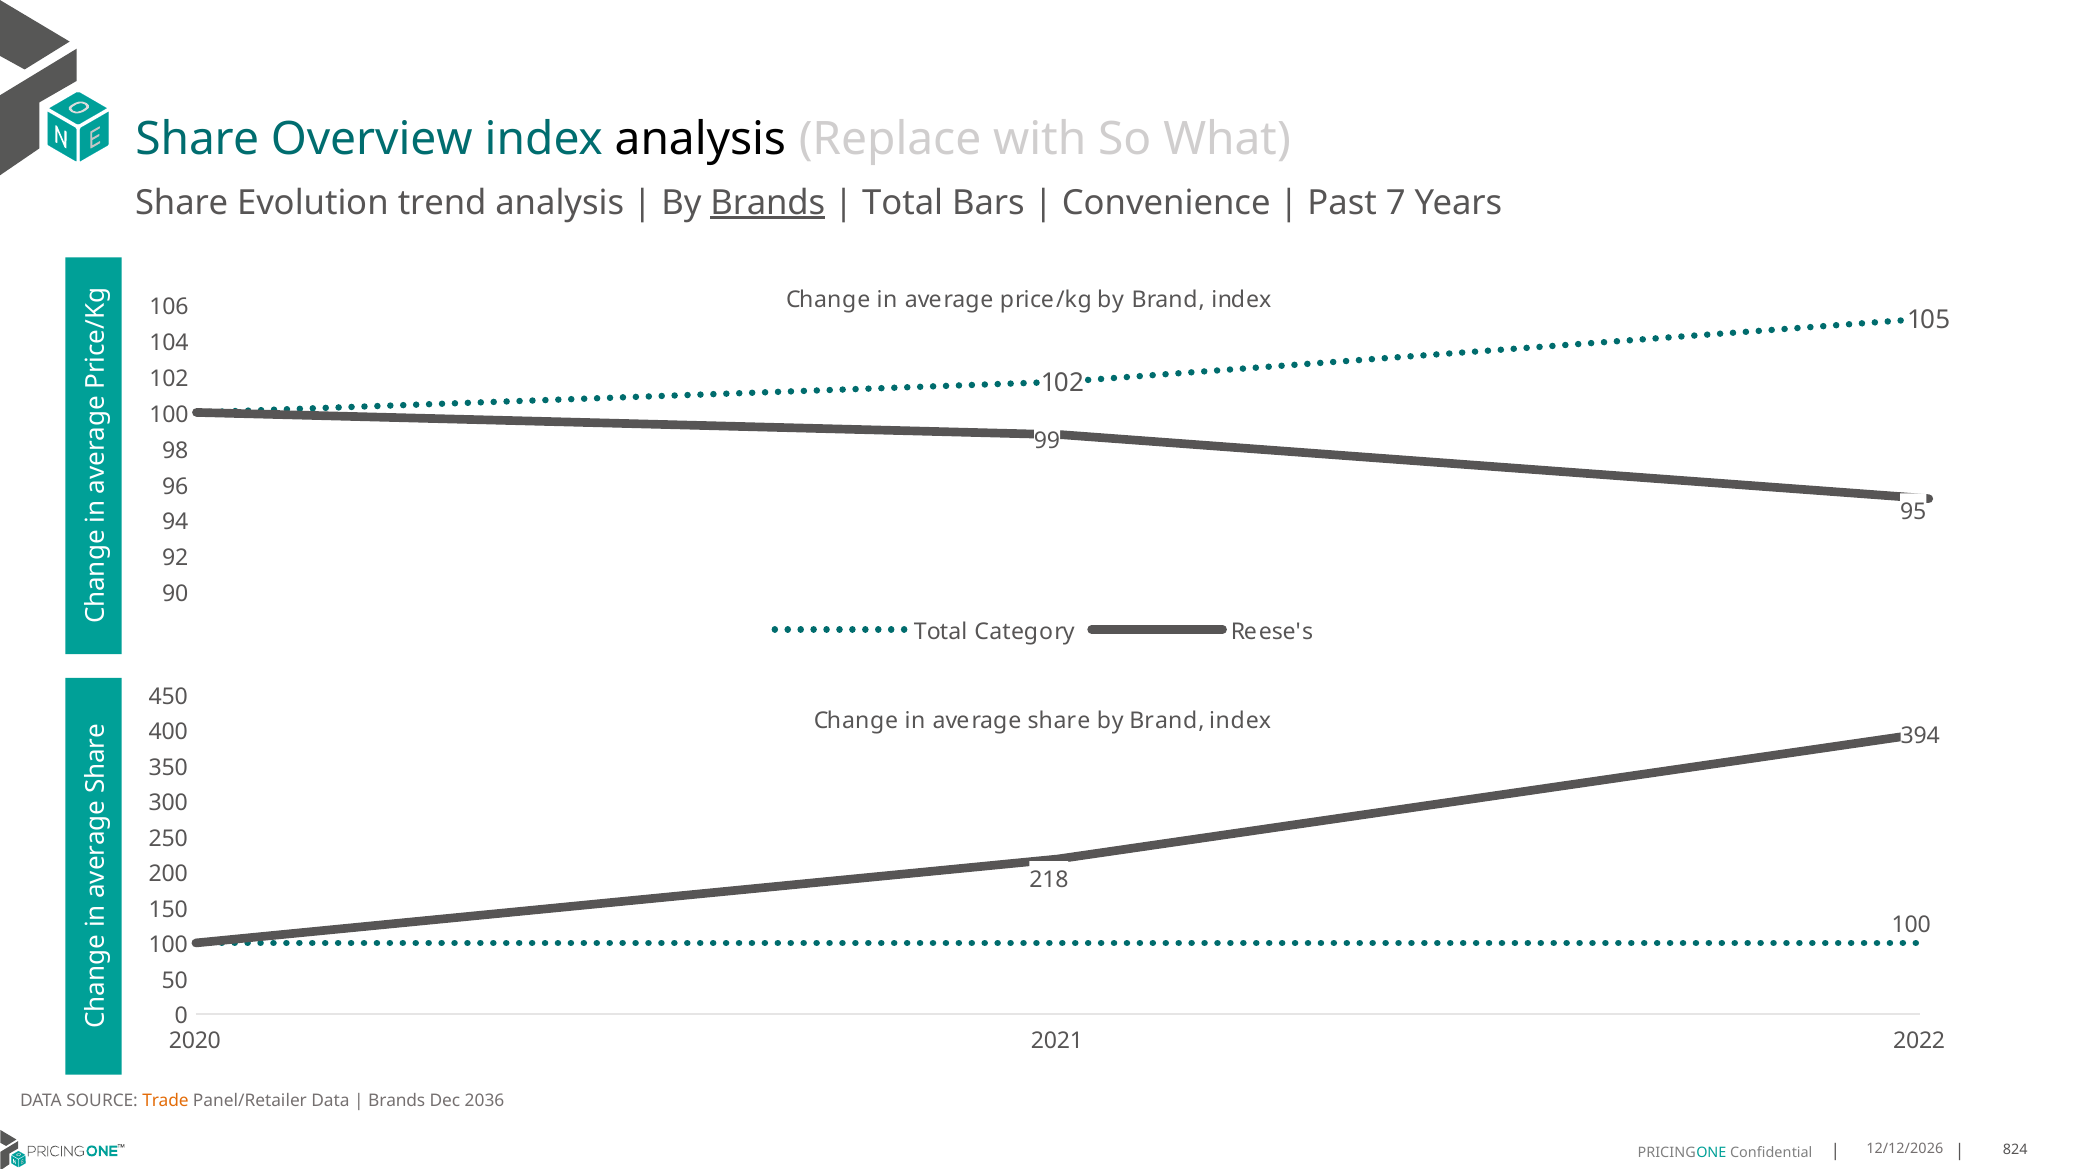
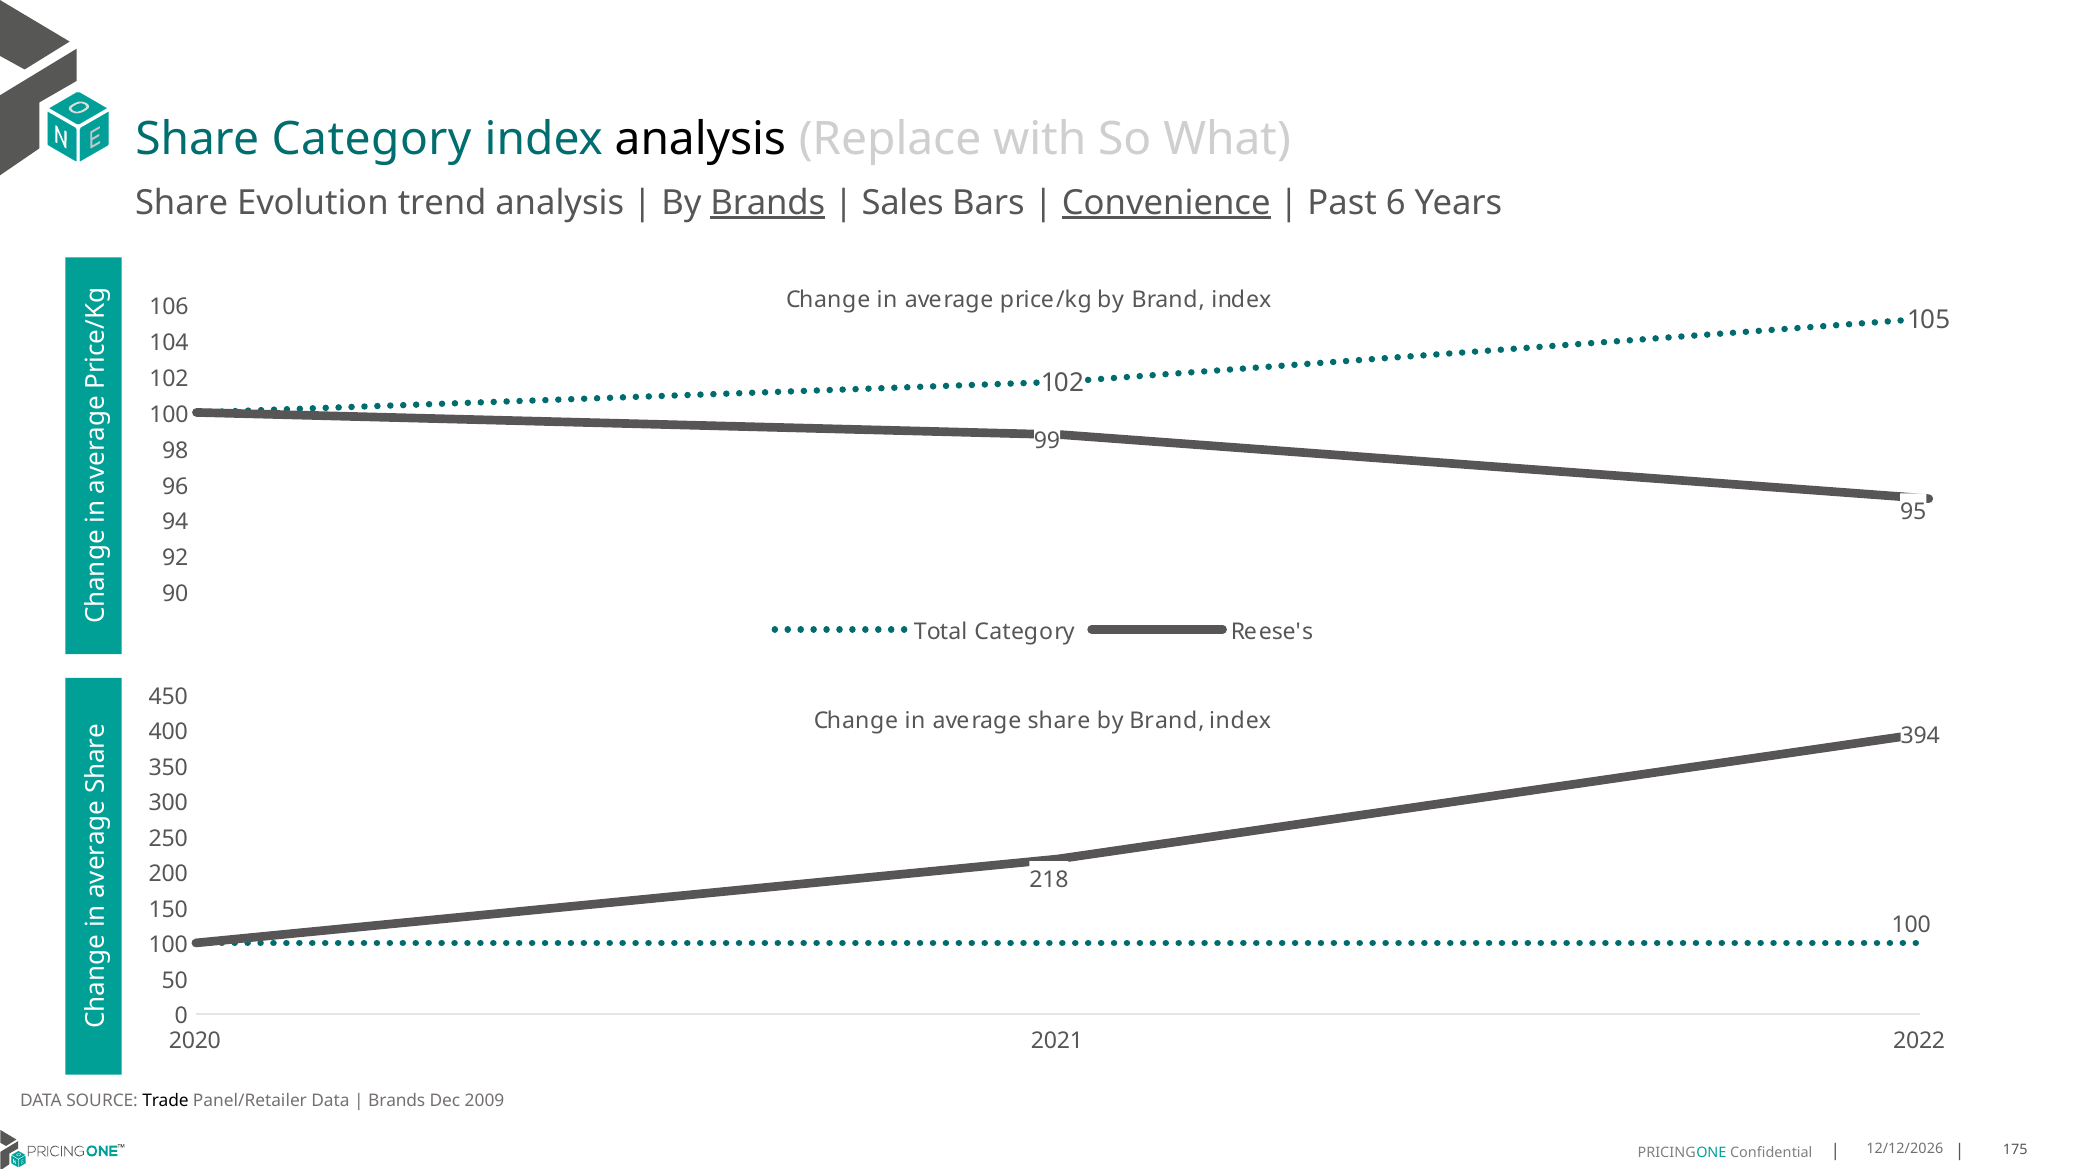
Share Overview: Overview -> Category (372, 140)
Total: Total -> Sales (903, 203)
Convenience underline: none -> present (1166, 203)
7: 7 -> 6 (1396, 203)
Trade colour: orange -> black (165, 1101)
2036: 2036 -> 2009 (485, 1101)
824: 824 -> 175 (2015, 1150)
